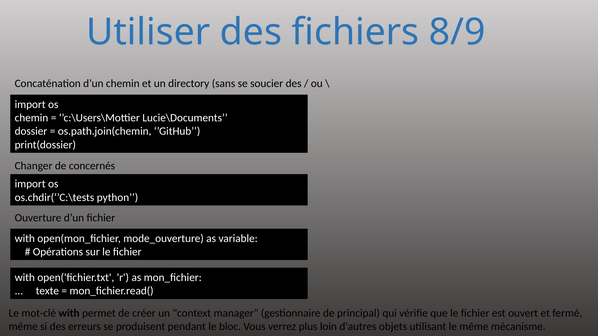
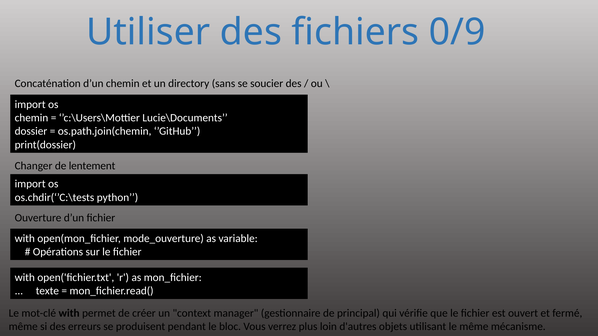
8/9: 8/9 -> 0/9 (457, 32)
concernés: concernés -> lentement (92, 166)
